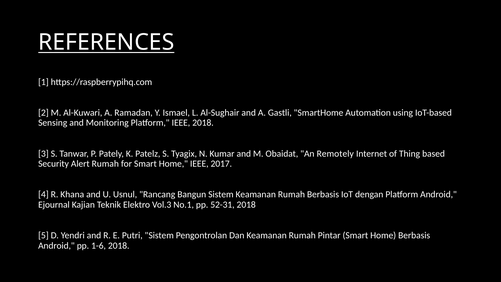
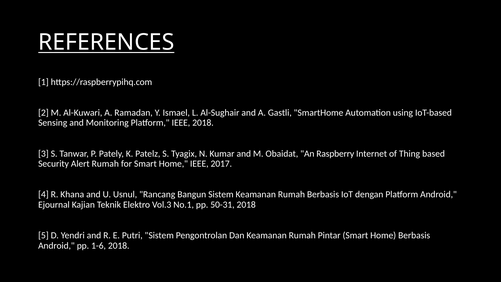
Remotely: Remotely -> Raspberry (335, 154)
52-31: 52-31 -> 50-31 (222, 205)
